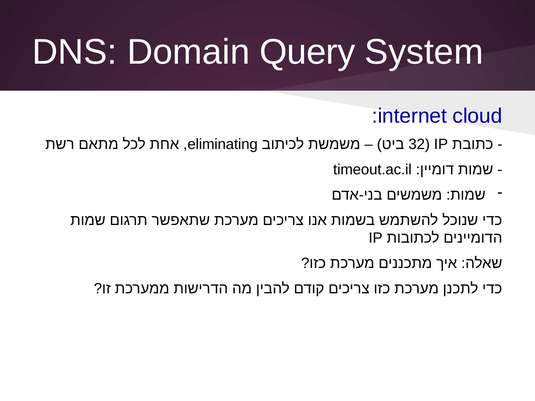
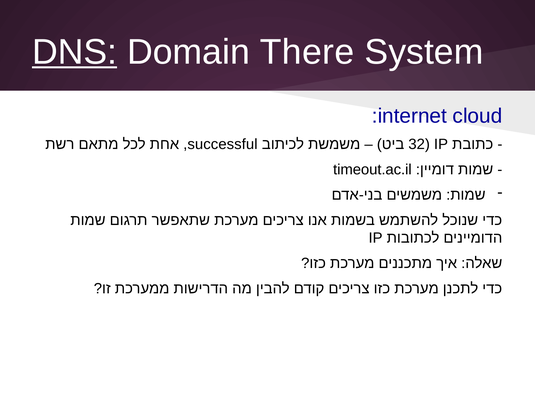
DNS underline: none -> present (75, 52)
Query: Query -> There (307, 52)
eliminating: eliminating -> successful (223, 145)
